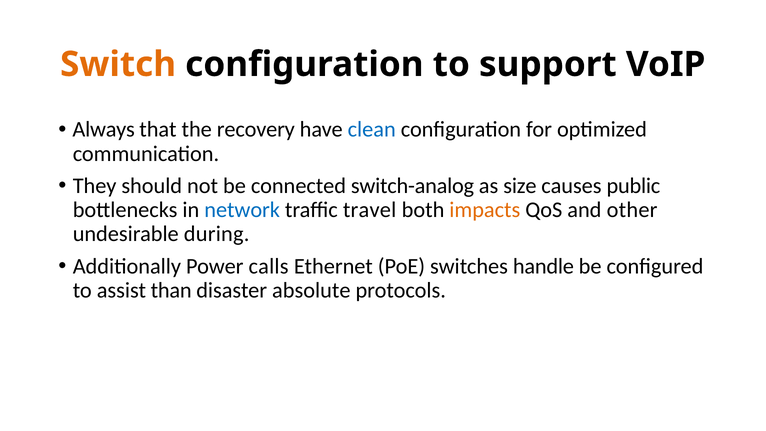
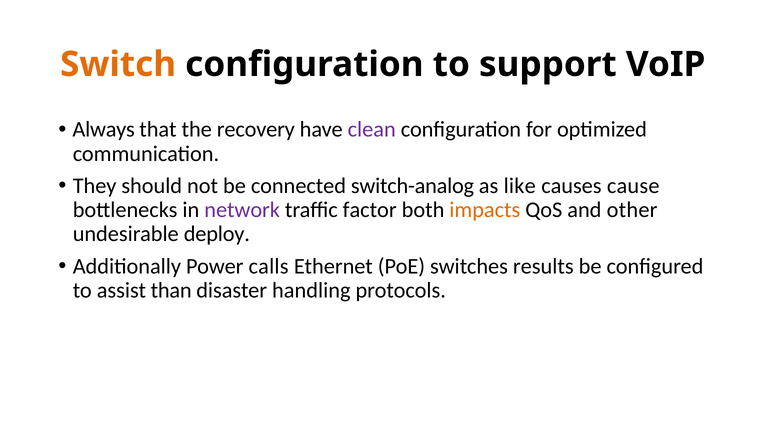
clean colour: blue -> purple (372, 130)
size: size -> like (520, 186)
public: public -> cause (633, 186)
network colour: blue -> purple (242, 210)
travel: travel -> factor (370, 210)
during: during -> deploy (217, 234)
handle: handle -> results (543, 266)
absolute: absolute -> handling (311, 290)
